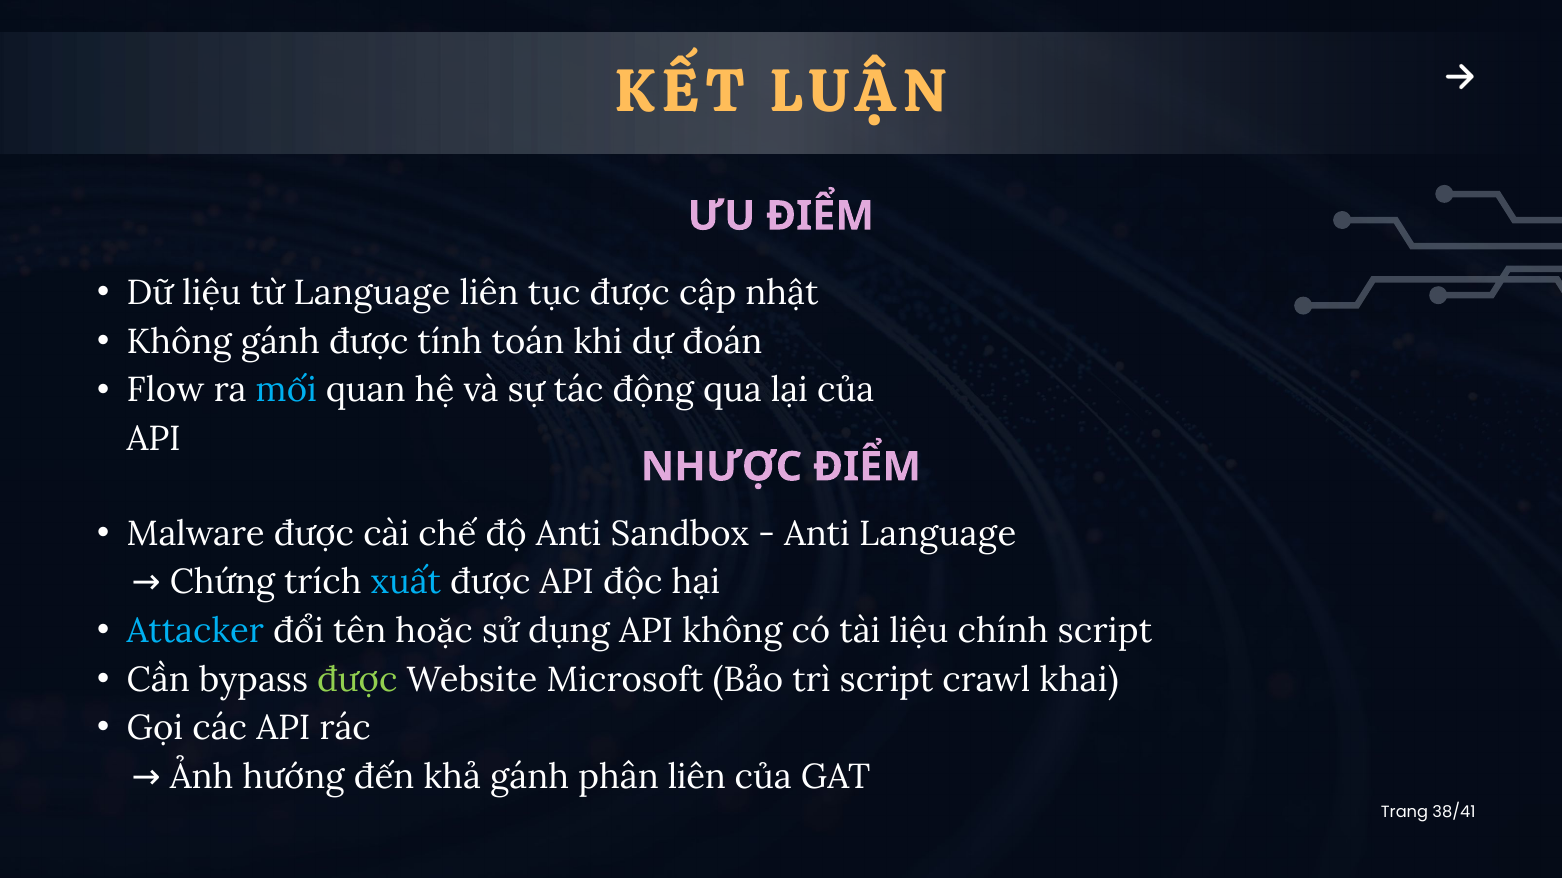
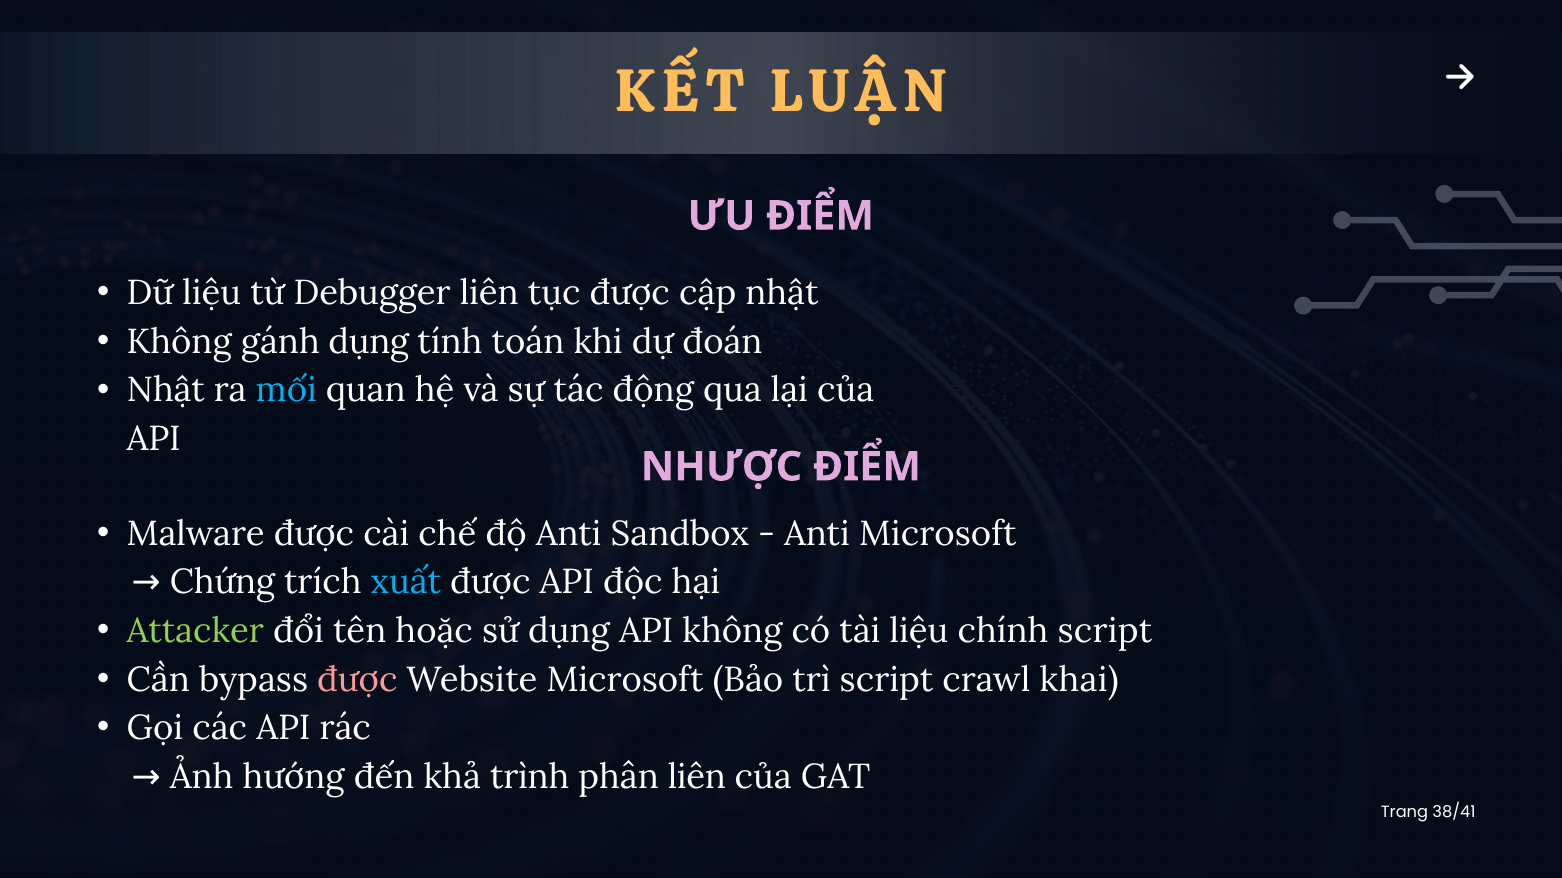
từ Language: Language -> Debugger (372, 294)
gánh được: được -> dụng (369, 342)
Flow: Flow -> Nhật (166, 391)
Anti Language: Language -> Microsoft (938, 534)
Attacker colour: light blue -> light green (195, 631)
được colour: light green -> pink (357, 680)
khả gánh: gánh -> trình (530, 777)
